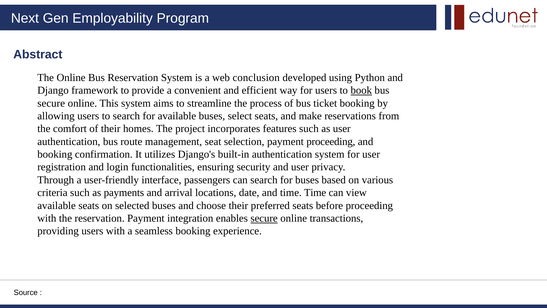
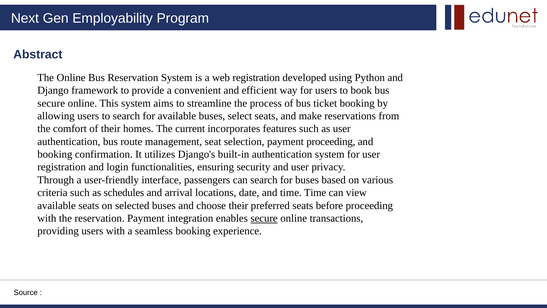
web conclusion: conclusion -> registration (256, 78)
book underline: present -> none (361, 90)
project: project -> current (190, 129)
payments: payments -> schedules (124, 193)
